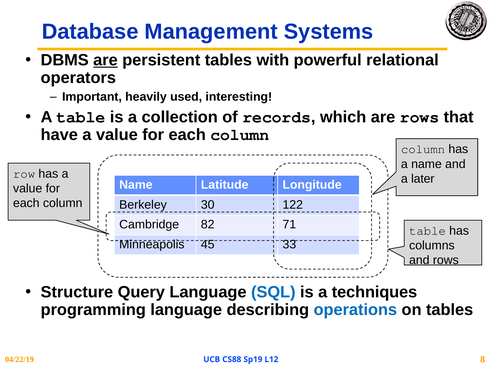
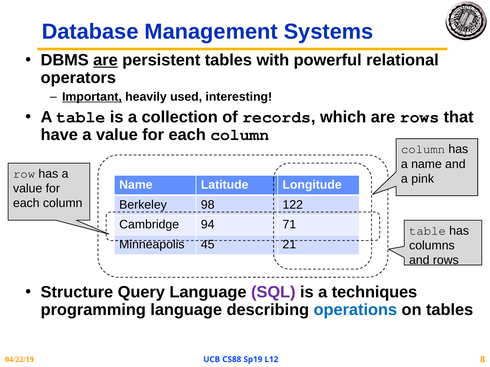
Important underline: none -> present (92, 97)
later: later -> pink (423, 179)
30: 30 -> 98 (208, 205)
82: 82 -> 94 (208, 225)
33: 33 -> 21 (289, 245)
SQL colour: blue -> purple (273, 293)
